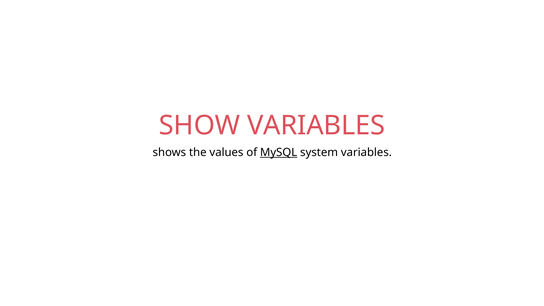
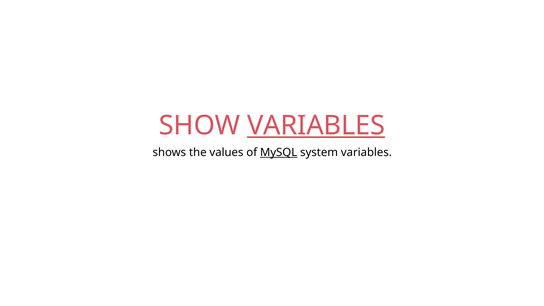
VARIABLES underline: none -> present (316, 126)
